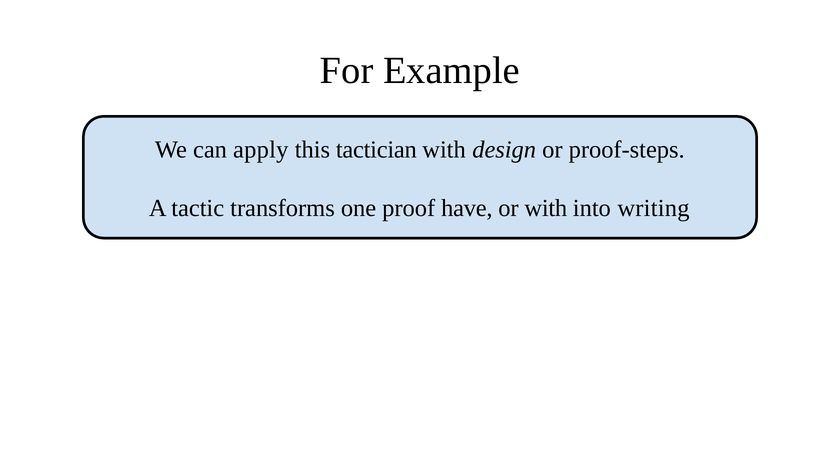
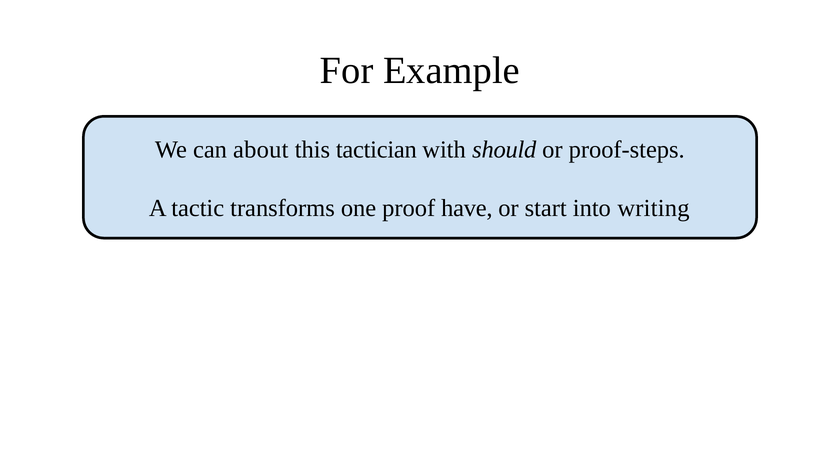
apply: apply -> about (261, 150)
design: design -> should (504, 150)
or with: with -> start (546, 209)
